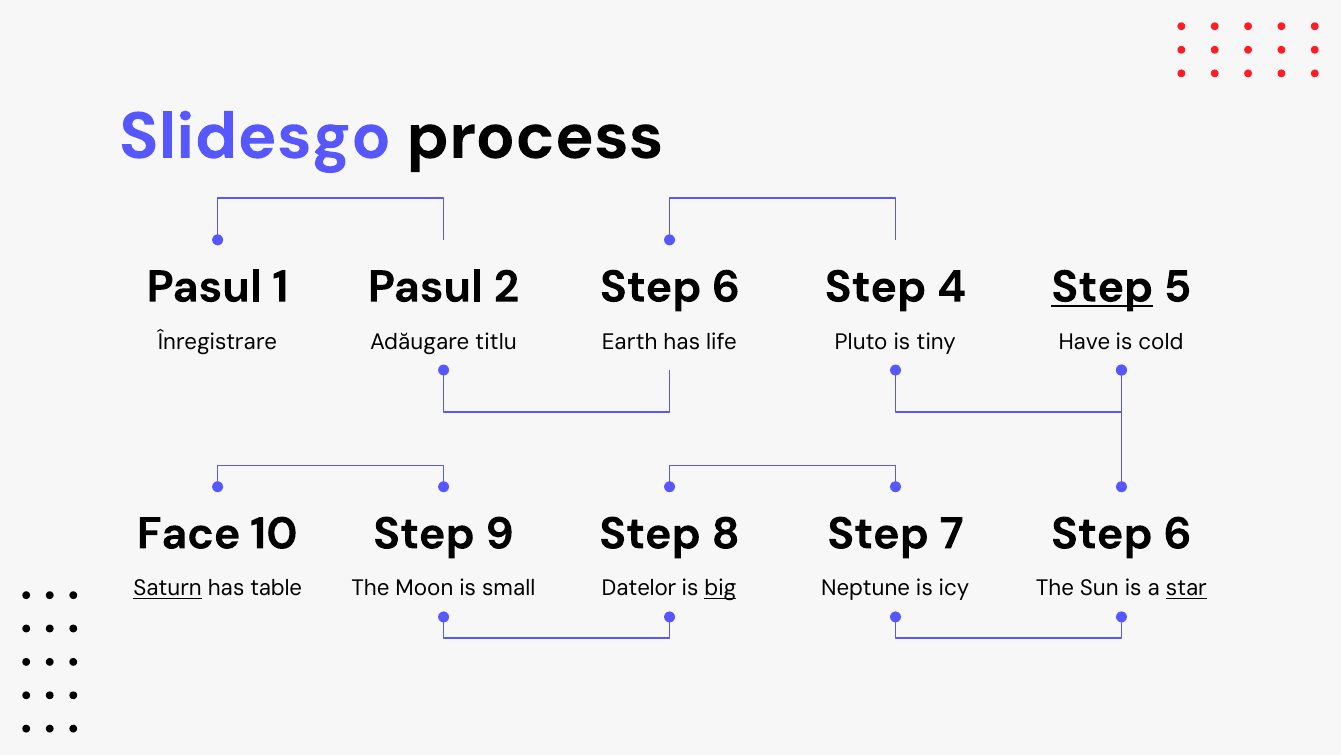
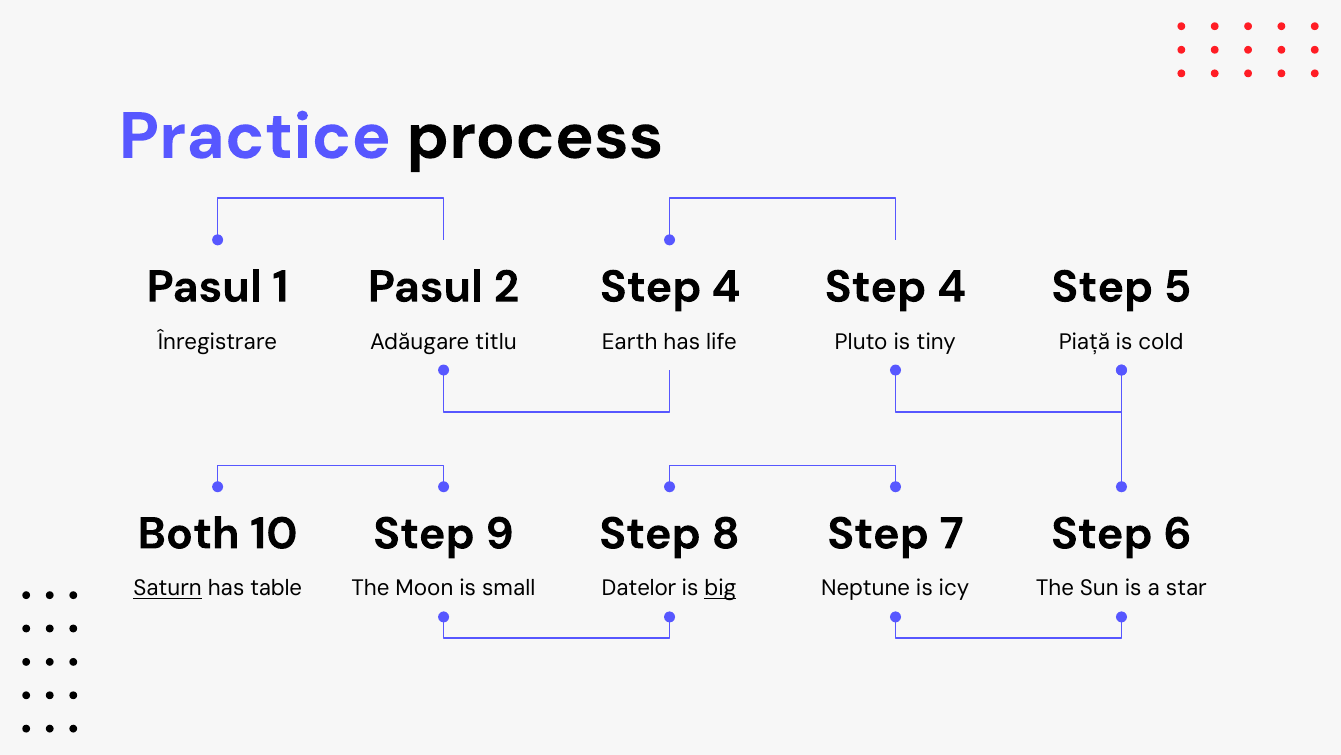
Slidesgo: Slidesgo -> Practice (255, 136)
6: 6 -> 4 (726, 287)
Step underline: present -> none (1102, 287)
Have: Have -> Piață (1084, 341)
Face: Face -> Both (189, 533)
star underline: present -> none (1186, 588)
